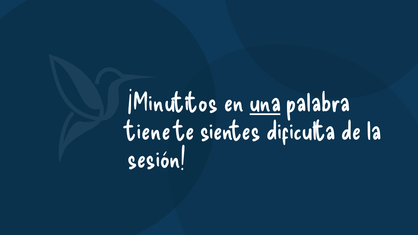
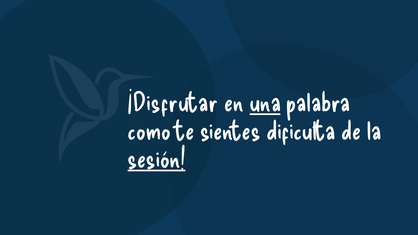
¡Minutitos: ¡Minutitos -> ¡Disfrutar (173, 103)
tiene: tiene -> como (149, 131)
sesión underline: none -> present (157, 159)
